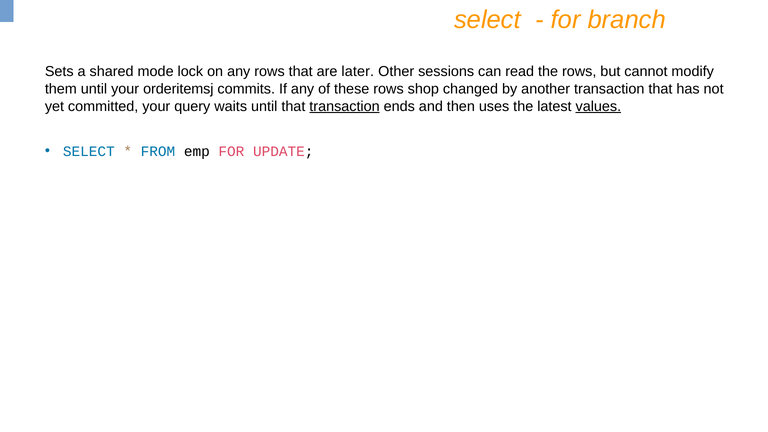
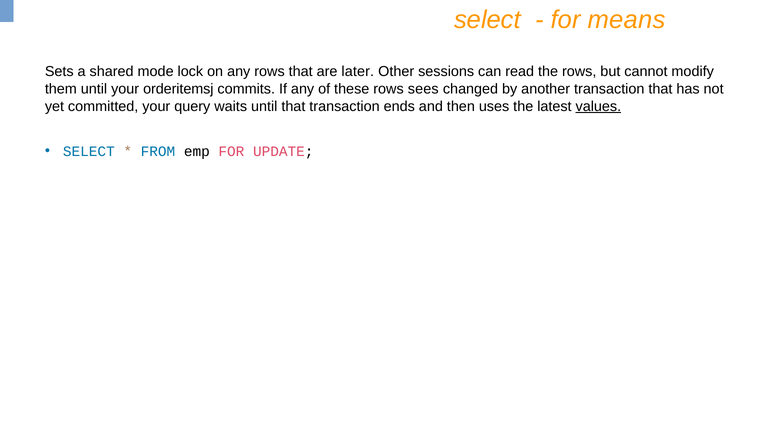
branch: branch -> means (627, 20)
shop: shop -> sees (423, 89)
transaction underline: present -> none (345, 106)
